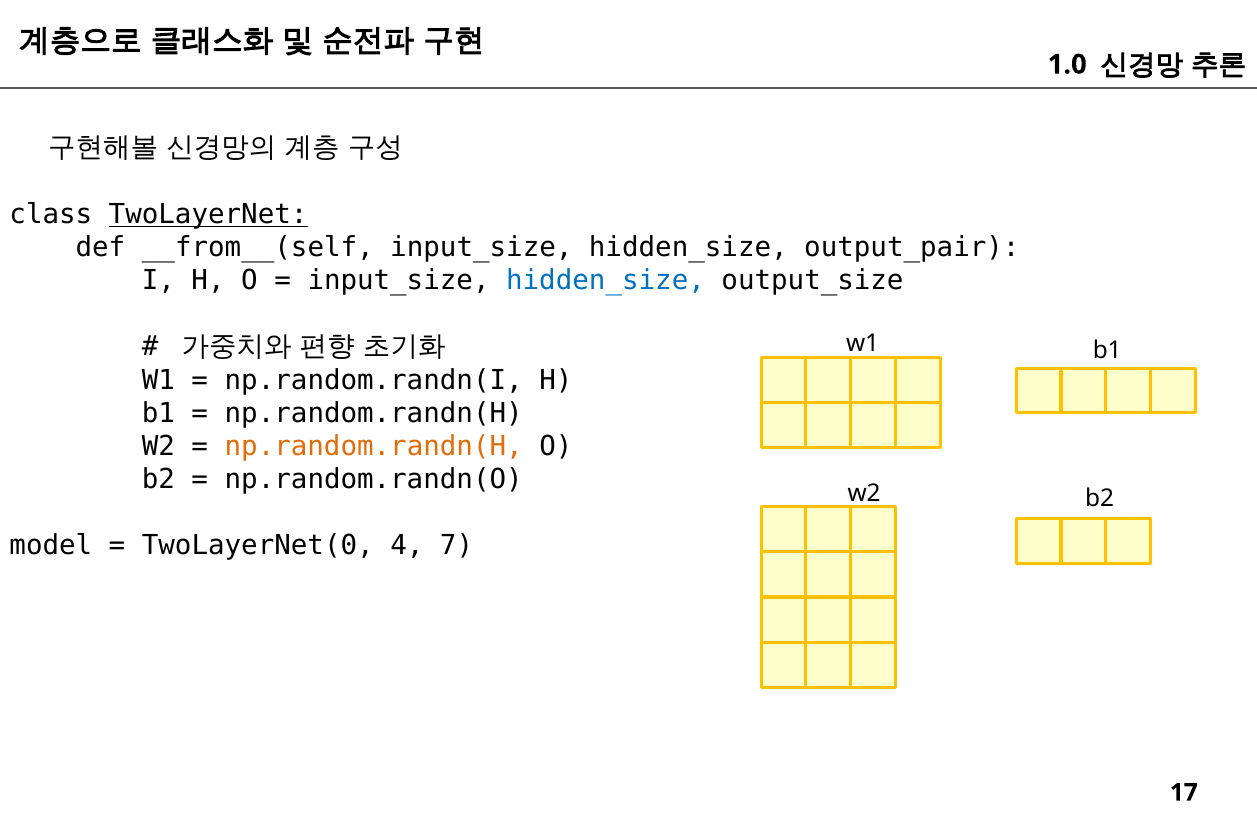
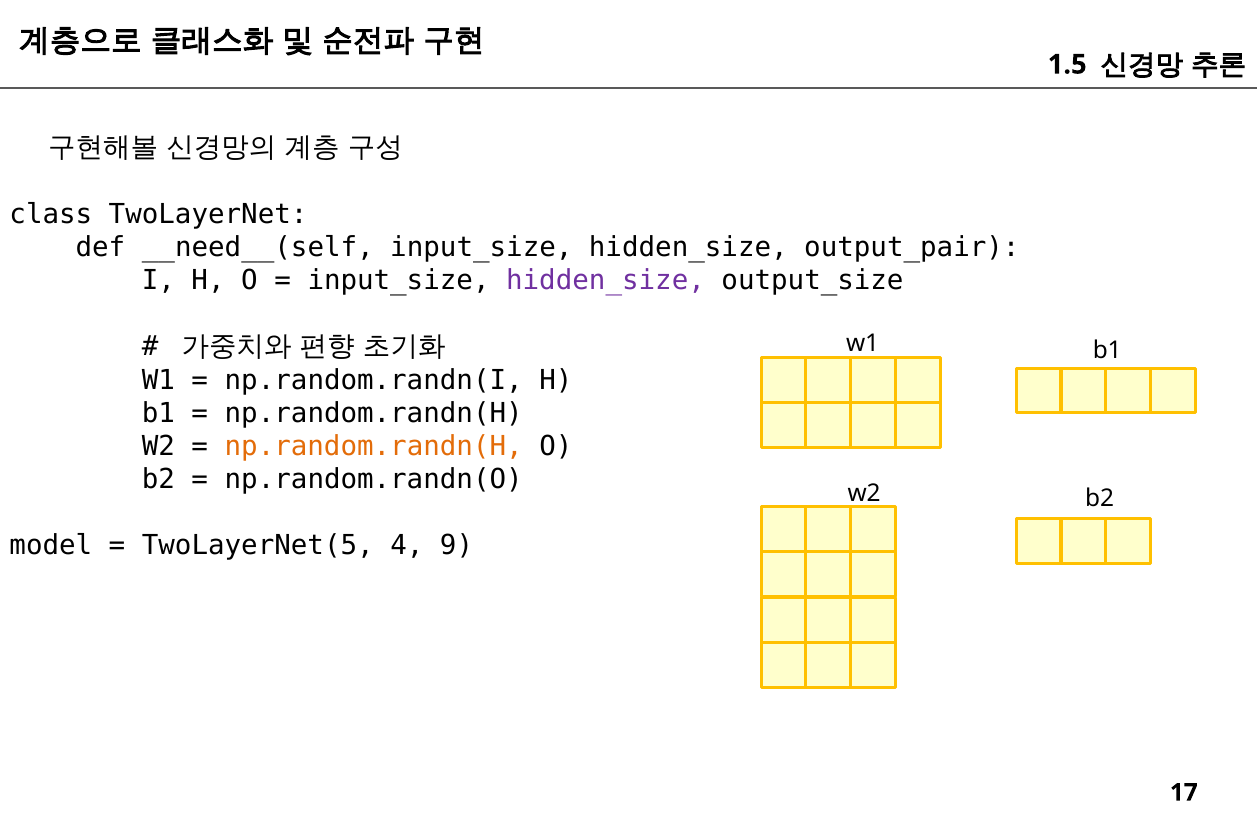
1.0: 1.0 -> 1.5 (1067, 64)
TwoLayerNet underline: present -> none (208, 215)
__from__(self: __from__(self -> __need__(self (258, 248)
hidden_size colour: blue -> purple (606, 281)
TwoLayerNet(0: TwoLayerNet(0 -> TwoLayerNet(5 (258, 545)
7: 7 -> 9 (456, 545)
